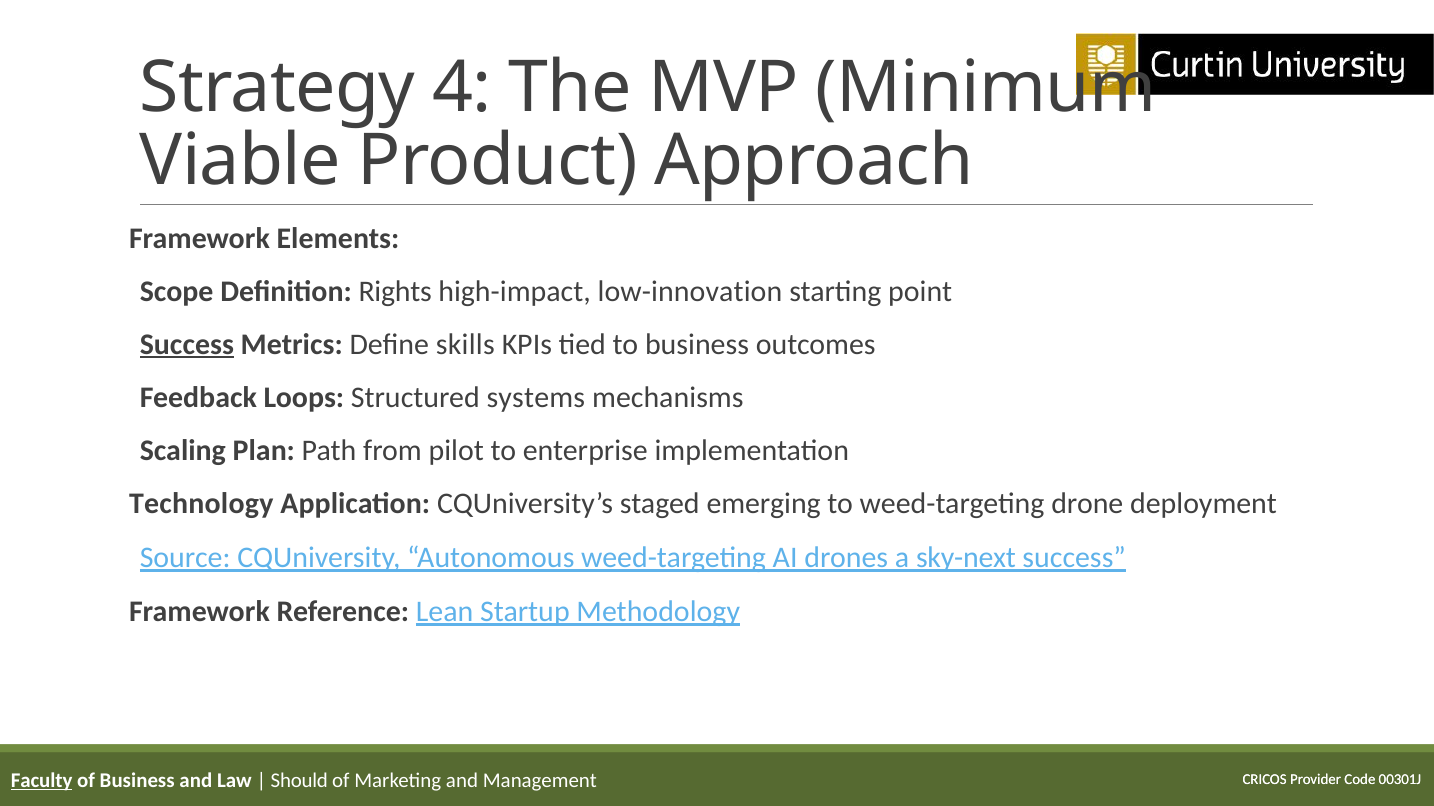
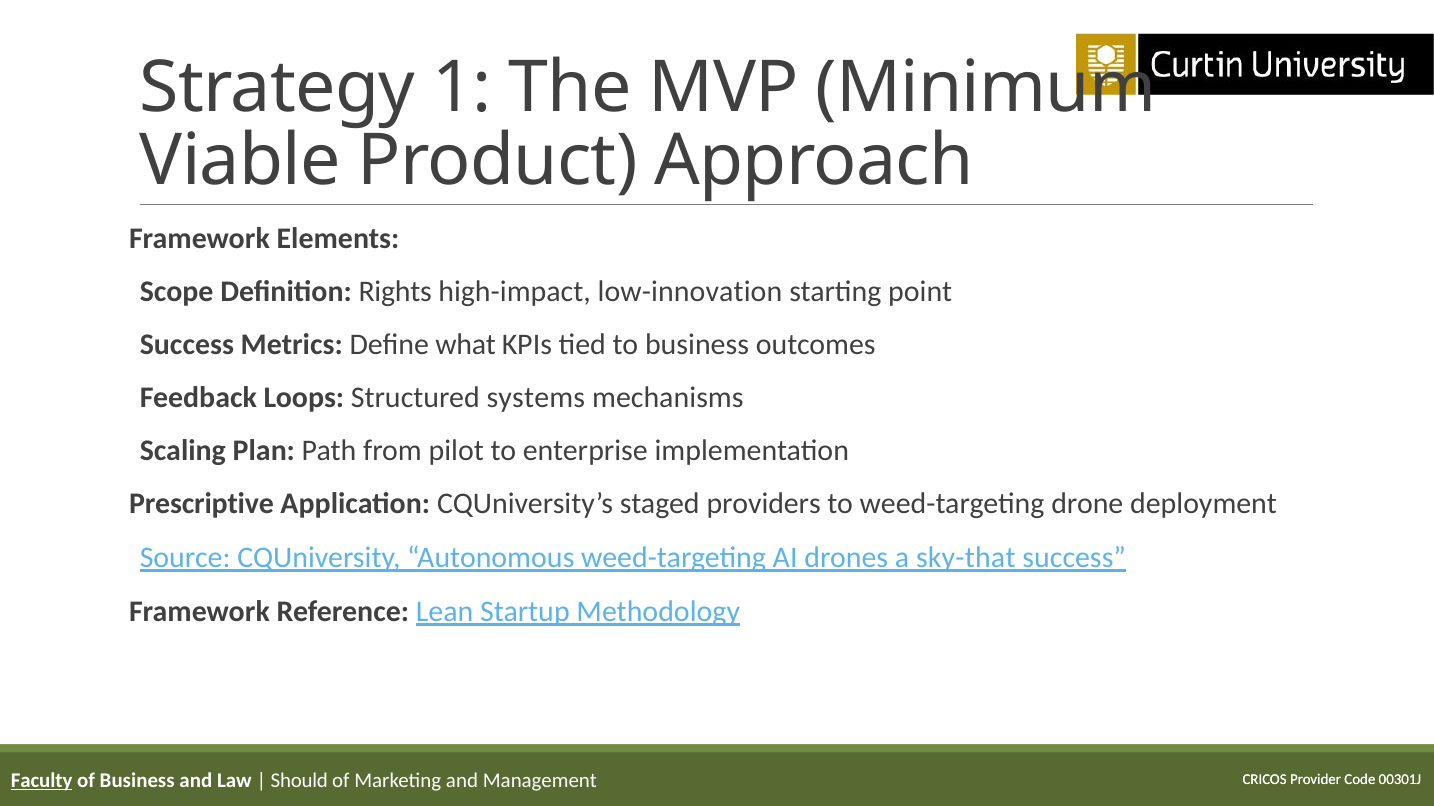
4: 4 -> 1 (462, 88)
Success underline: present -> none (187, 345)
skills: skills -> what (466, 345)
Technology: Technology -> Prescriptive (201, 504)
emerging: emerging -> providers (764, 504)
sky-next: sky-next -> sky-that (966, 558)
